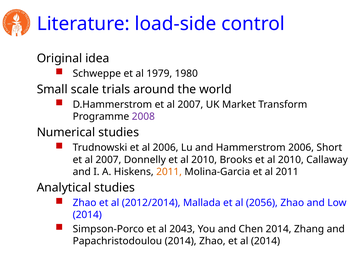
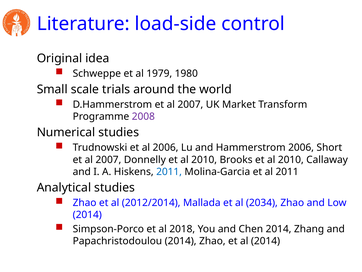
2011 colour: orange -> blue (169, 171)
2056: 2056 -> 2034 (262, 202)
2043: 2043 -> 2018 (182, 229)
